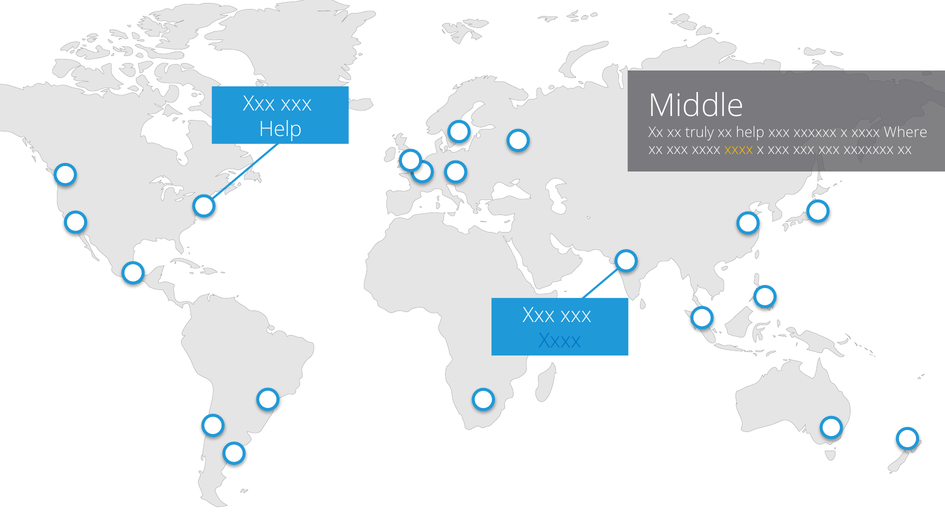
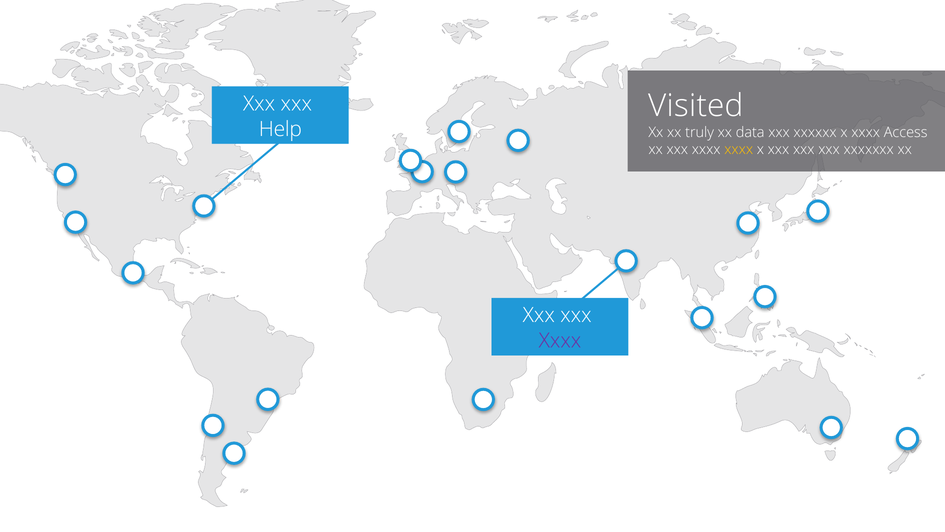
Middle: Middle -> Visited (696, 106)
xx help: help -> data (750, 132)
Where: Where -> Access (906, 132)
Xxxx colour: blue -> purple (560, 341)
